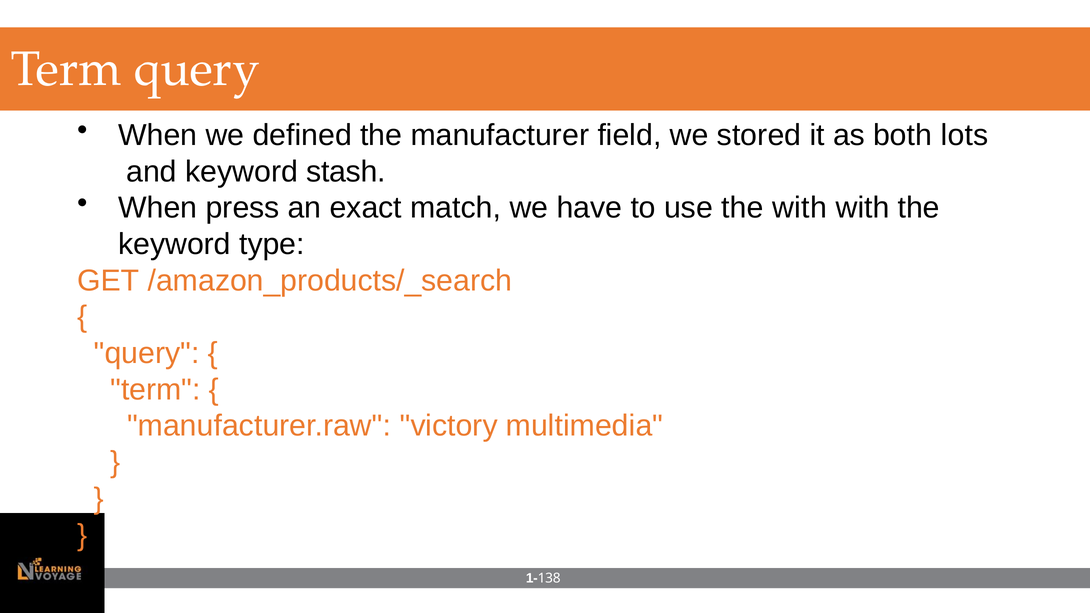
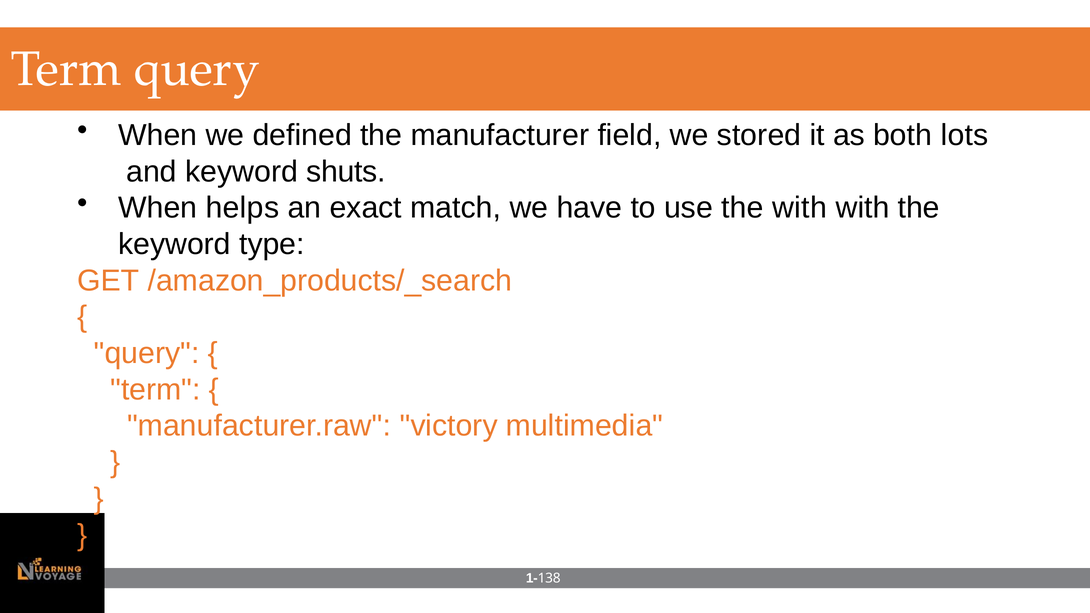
stash: stash -> shuts (346, 172)
press: press -> helps (242, 208)
